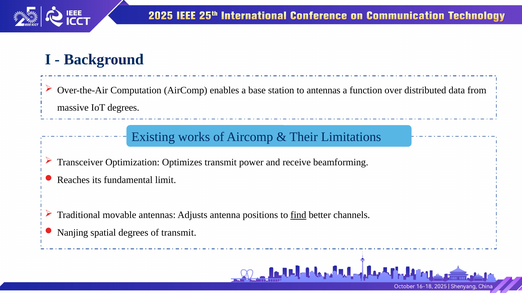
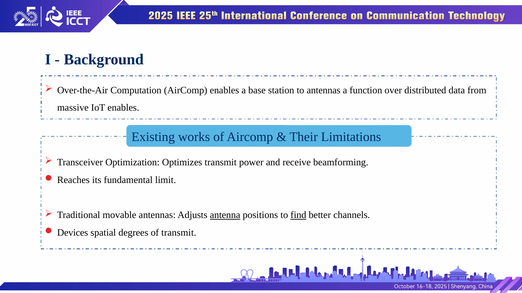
IoT degrees: degrees -> enables (123, 108)
antenna underline: none -> present (225, 216)
Nanjing: Nanjing -> Devices (73, 233)
